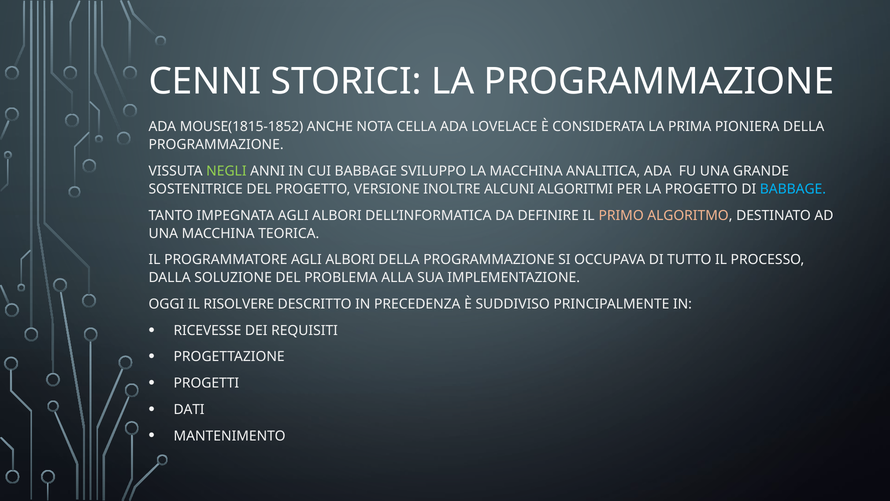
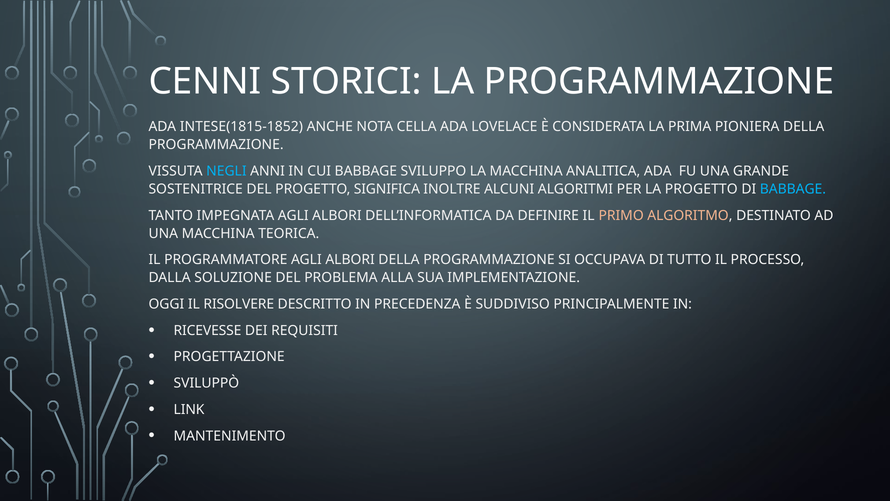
MOUSE(1815-1852: MOUSE(1815-1852 -> INTESE(1815-1852 (241, 127)
NEGLI colour: light green -> light blue (226, 171)
VERSIONE: VERSIONE -> SIGNIFICA (387, 189)
PROGETTI: PROGETTI -> SVILUPPÒ (206, 383)
DATI: DATI -> LINK (189, 409)
